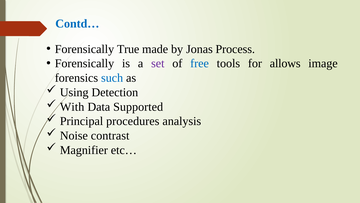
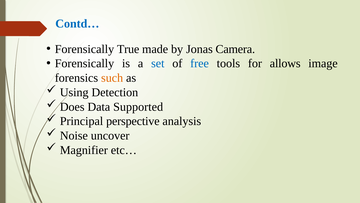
Process: Process -> Camera (235, 49)
set colour: purple -> blue (158, 63)
such colour: blue -> orange (112, 78)
With: With -> Does (72, 107)
procedures: procedures -> perspective (133, 121)
contrast: contrast -> uncover (110, 135)
